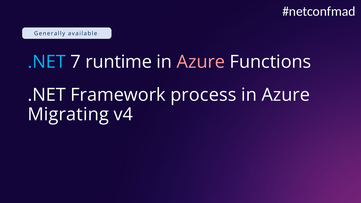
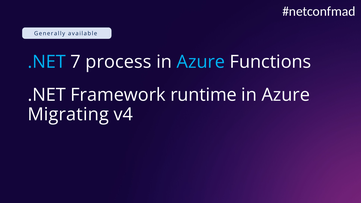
runtime: runtime -> process (119, 62)
Azure colour: pink -> light blue (201, 62)
process: process -> runtime (203, 95)
